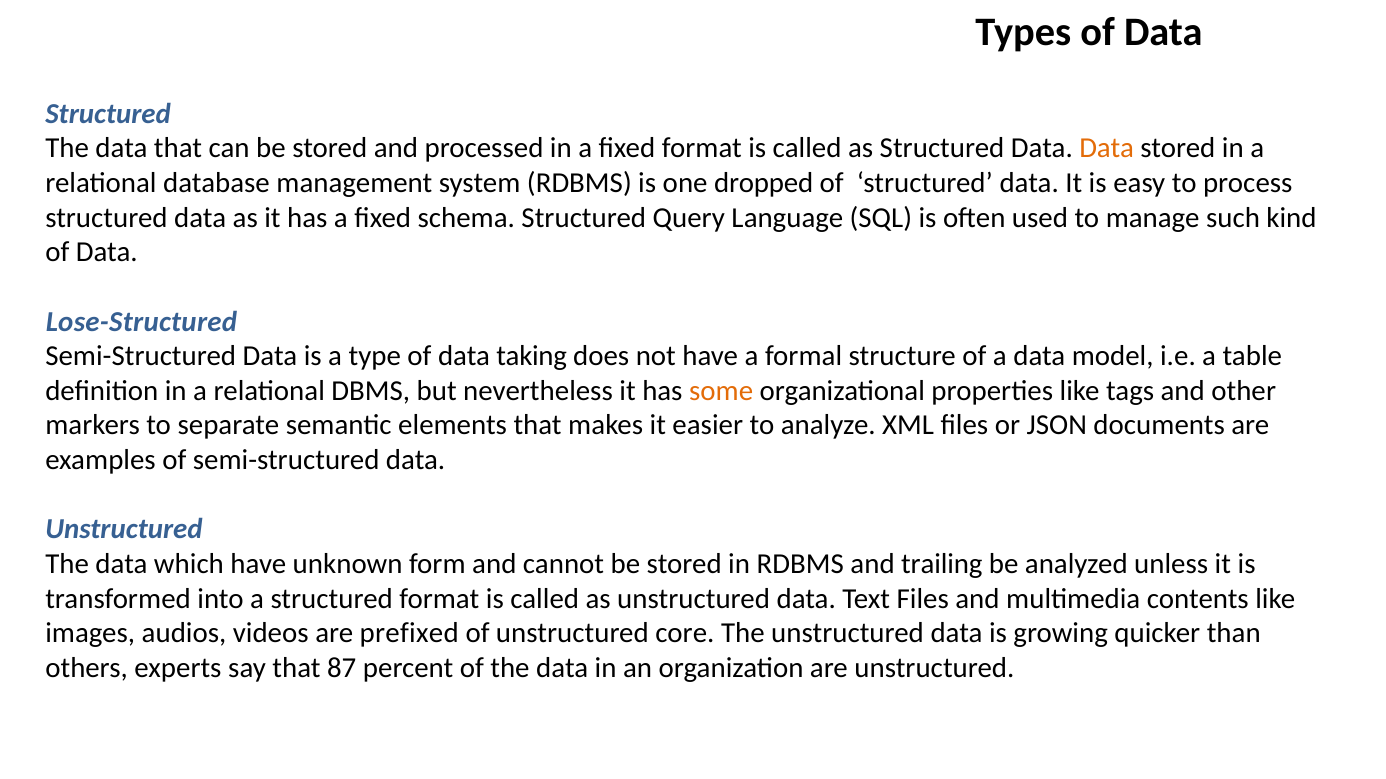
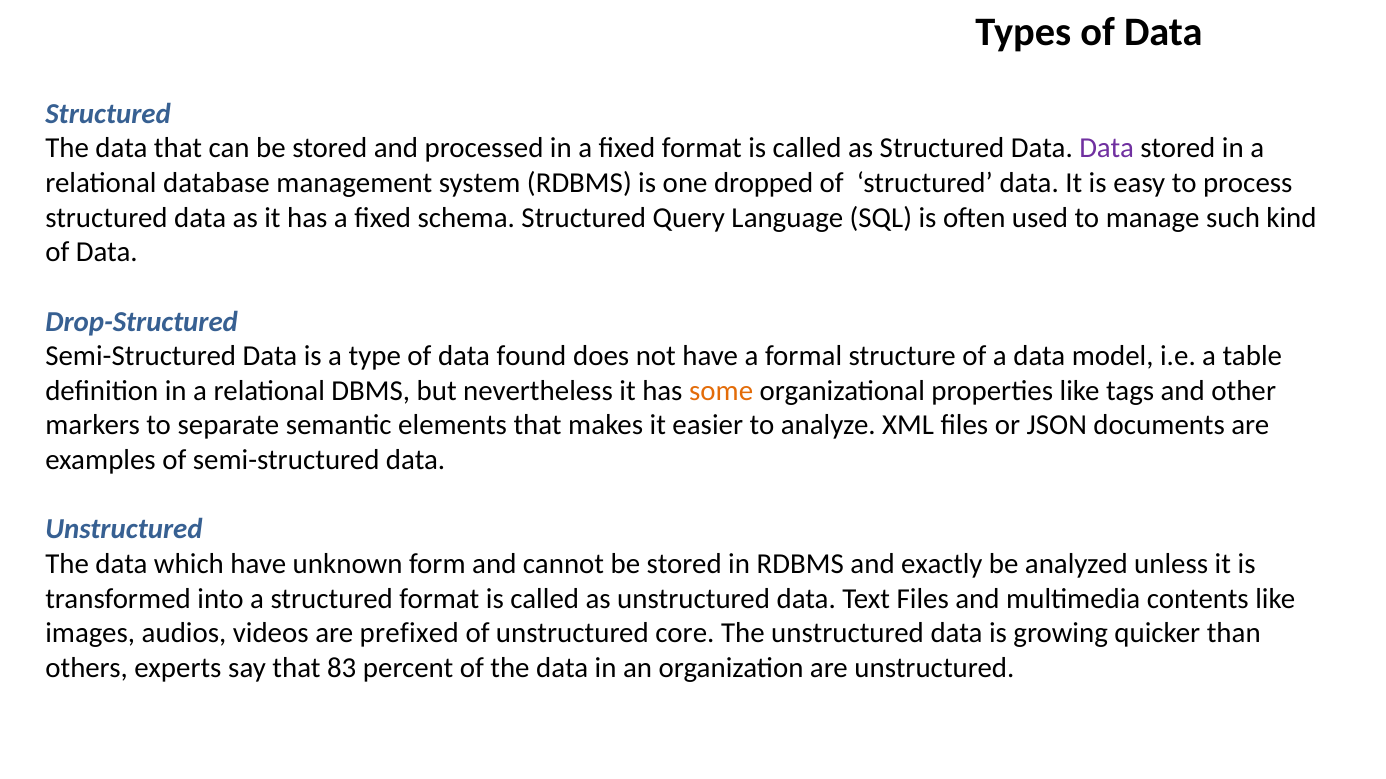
Data colour: orange -> purple (1107, 148)
Lose-Structured: Lose-Structured -> Drop-Structured (142, 322)
taking: taking -> found (531, 357)
trailing: trailing -> exactly (942, 565)
87: 87 -> 83 (342, 669)
